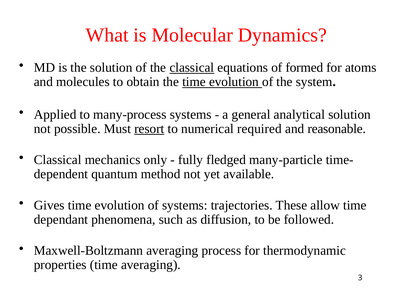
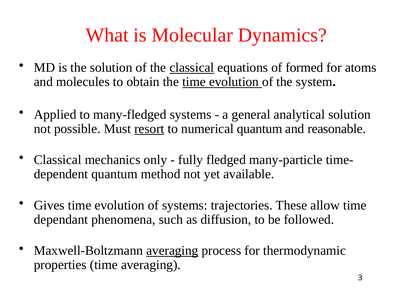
many-process: many-process -> many-fledged (130, 114)
numerical required: required -> quantum (260, 129)
averaging underline: none -> present (172, 251)
